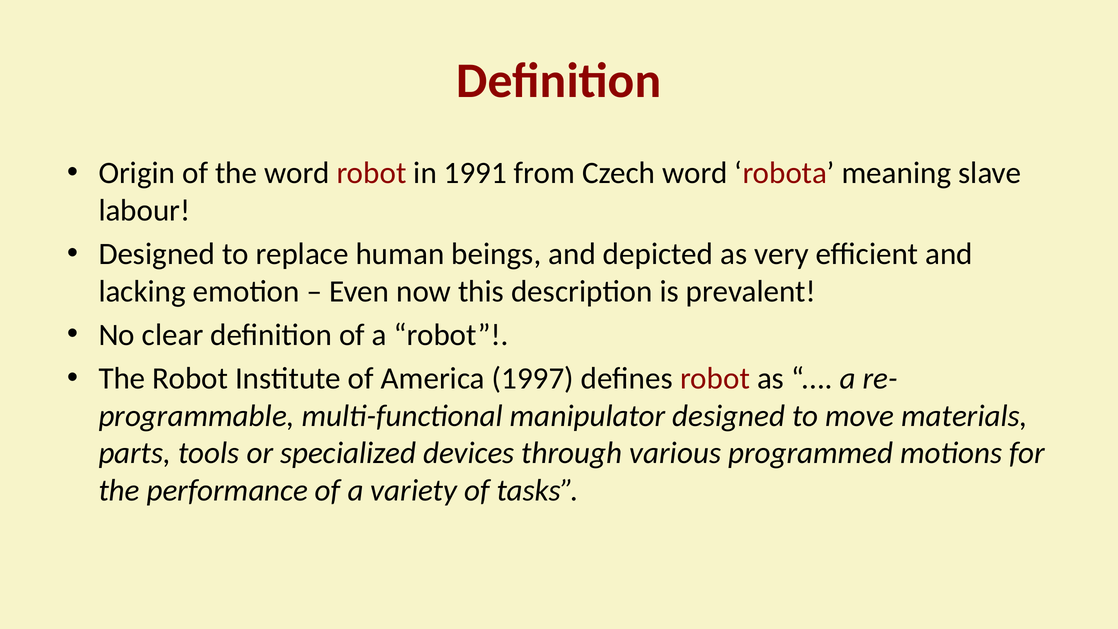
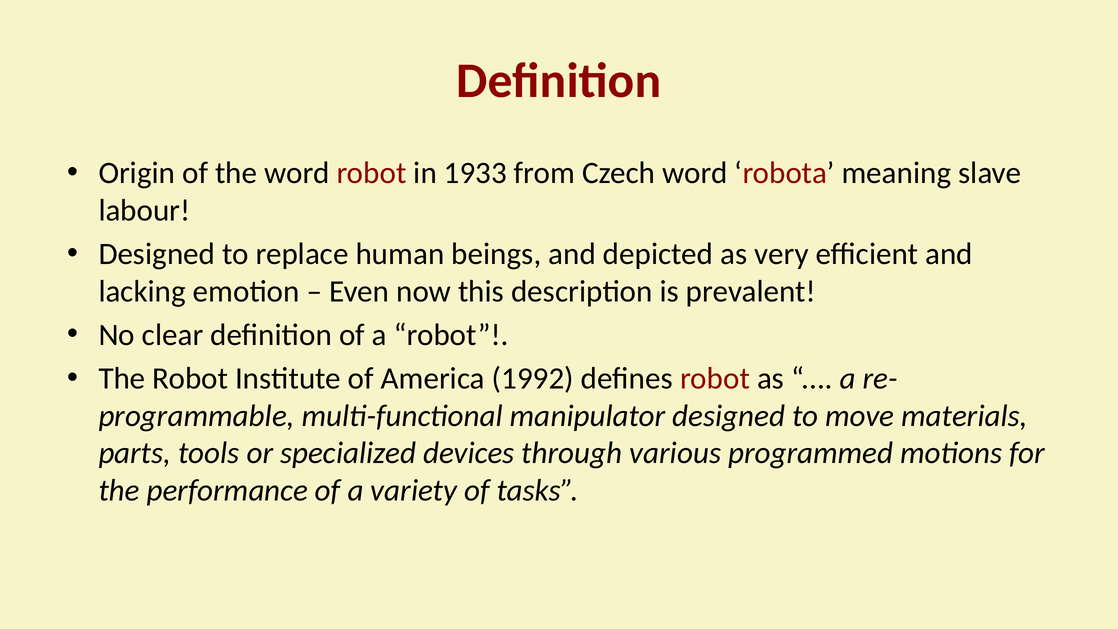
1991: 1991 -> 1933 (475, 173)
1997: 1997 -> 1992 (533, 378)
